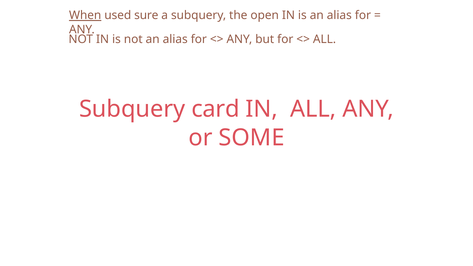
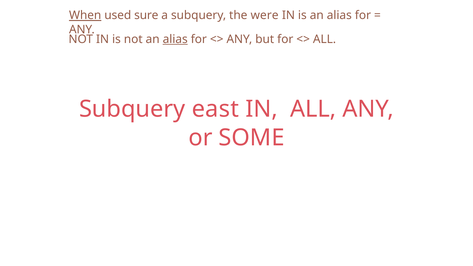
open: open -> were (265, 15)
alias underline: none -> present (175, 39)
card: card -> east (215, 109)
